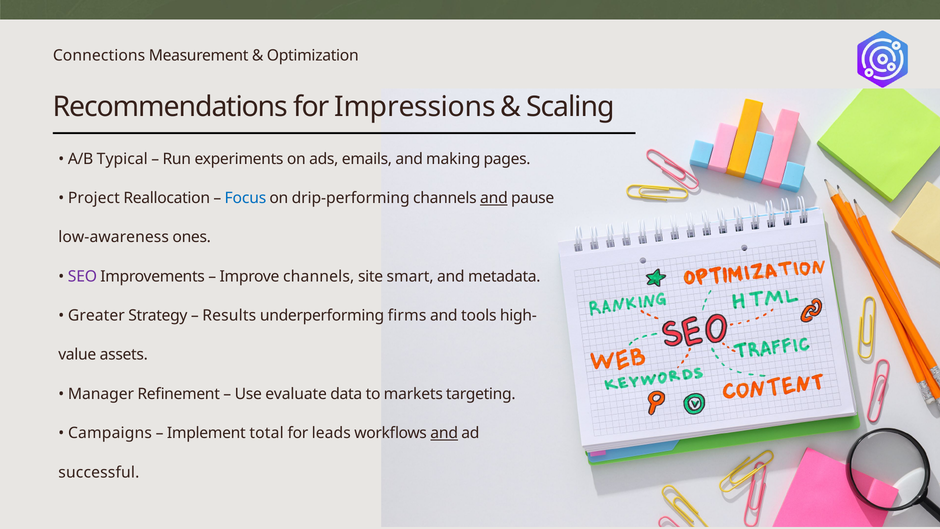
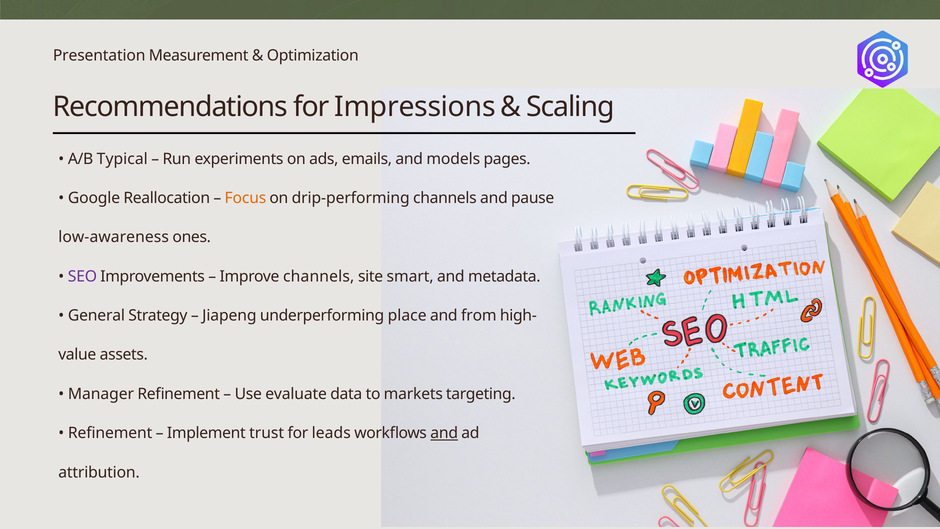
Connections: Connections -> Presentation (99, 55)
making: making -> models (453, 159)
Project: Project -> Google (94, 198)
Focus colour: blue -> orange (245, 198)
and underline: present -> none (494, 198)
Greater: Greater -> General (96, 315)
Results: Results -> Jiapeng (229, 315)
firms: firms -> place (407, 315)
tools: tools -> from (479, 315)
Campaigns: Campaigns -> Refinement (110, 433)
total: total -> trust (267, 433)
successful: successful -> attribution (99, 472)
